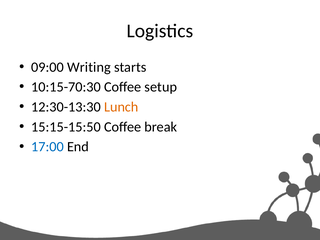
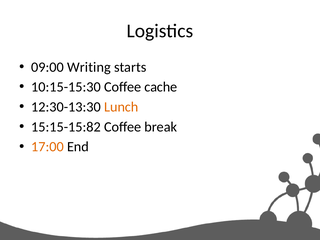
10:15-70:30: 10:15-70:30 -> 10:15-15:30 (66, 87)
setup: setup -> cache (161, 87)
15:15-15:50: 15:15-15:50 -> 15:15-15:82 (66, 127)
17:00 colour: blue -> orange (48, 147)
